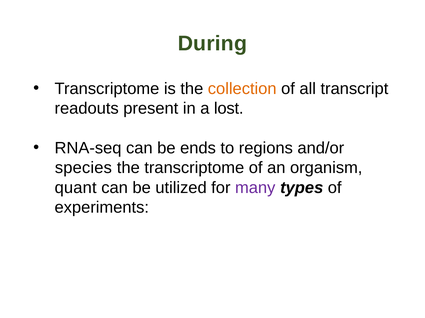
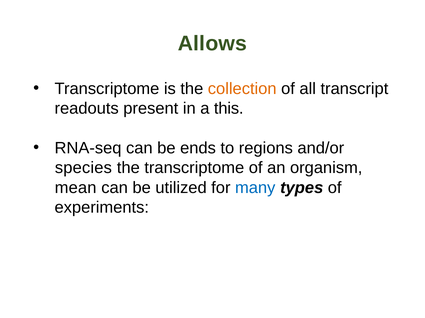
During: During -> Allows (212, 44)
lost: lost -> this (229, 109)
quant: quant -> mean (76, 188)
many colour: purple -> blue (255, 188)
